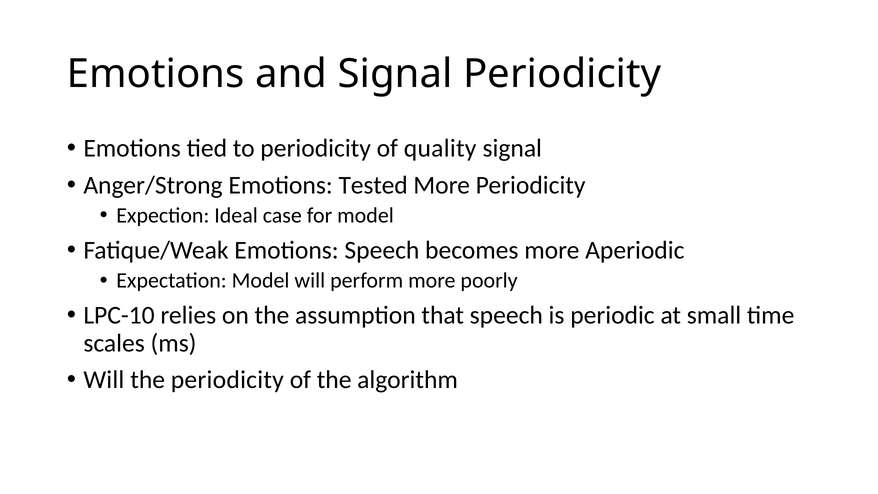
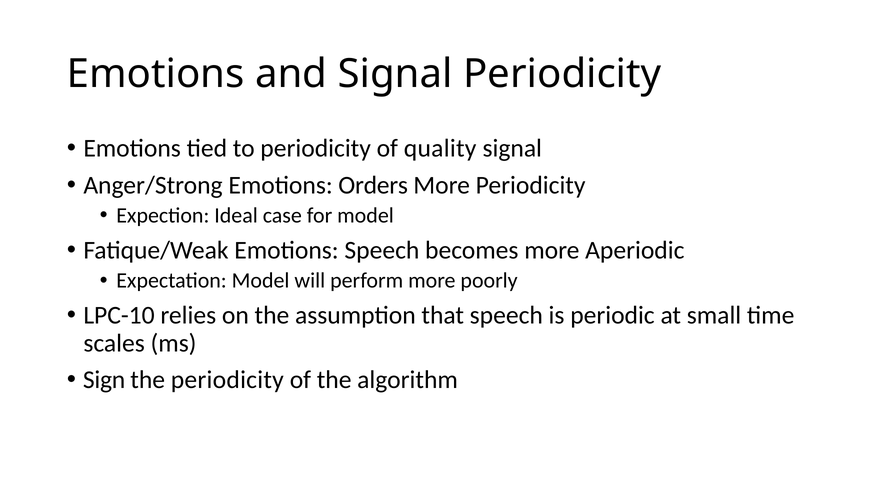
Tested: Tested -> Orders (373, 185)
Will: Will -> Sign (104, 380)
